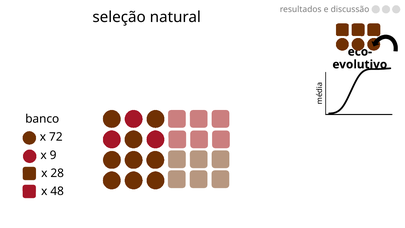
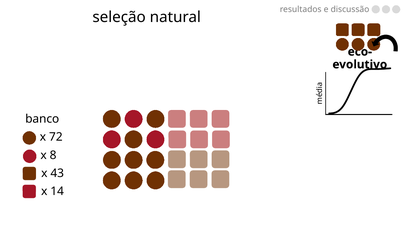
9: 9 -> 8 (53, 155)
28: 28 -> 43 (57, 173)
48: 48 -> 14 (57, 191)
